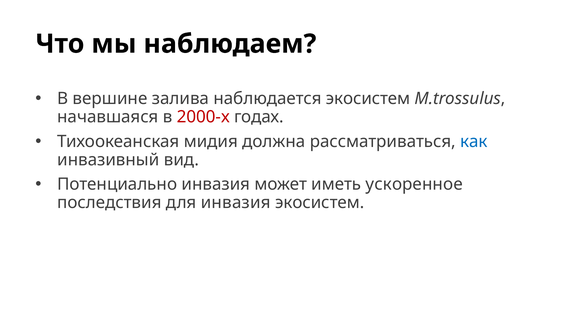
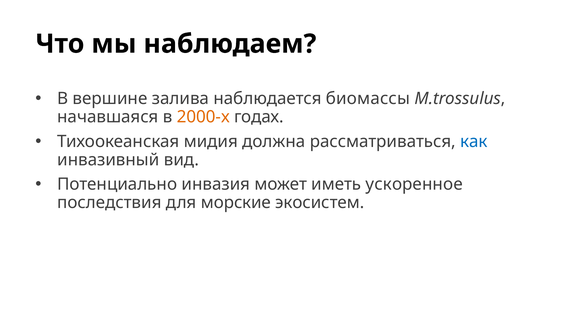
наблюдается экосистем: экосистем -> биомассы (368, 99)
2000-х colour: red -> orange (203, 117)
для инвазия: инвазия -> морские (236, 203)
